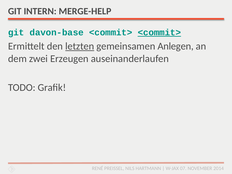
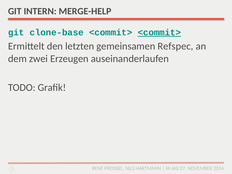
davon-base: davon-base -> clone-base (57, 32)
letzten underline: present -> none (80, 46)
Anlegen: Anlegen -> Refspec (175, 46)
